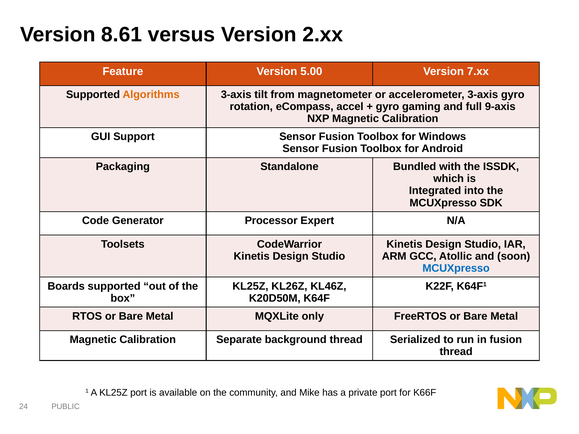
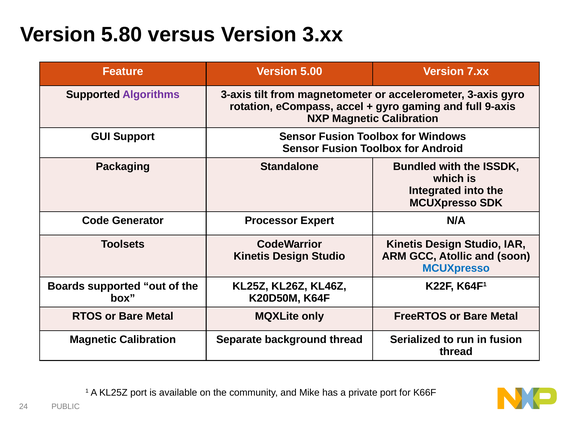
8.61: 8.61 -> 5.80 (122, 35)
2.xx: 2.xx -> 3.xx (323, 35)
Algorithms colour: orange -> purple (151, 95)
